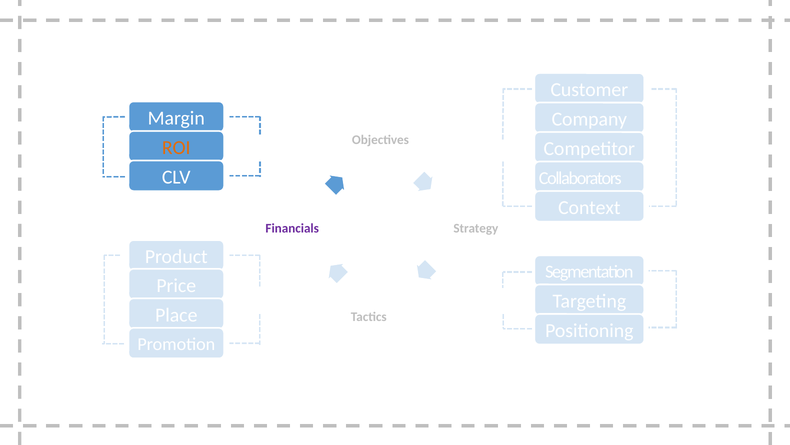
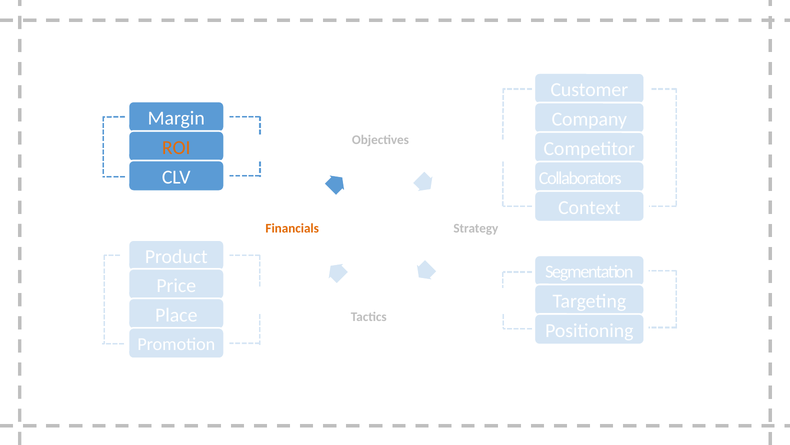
Financials colour: purple -> orange (292, 228)
